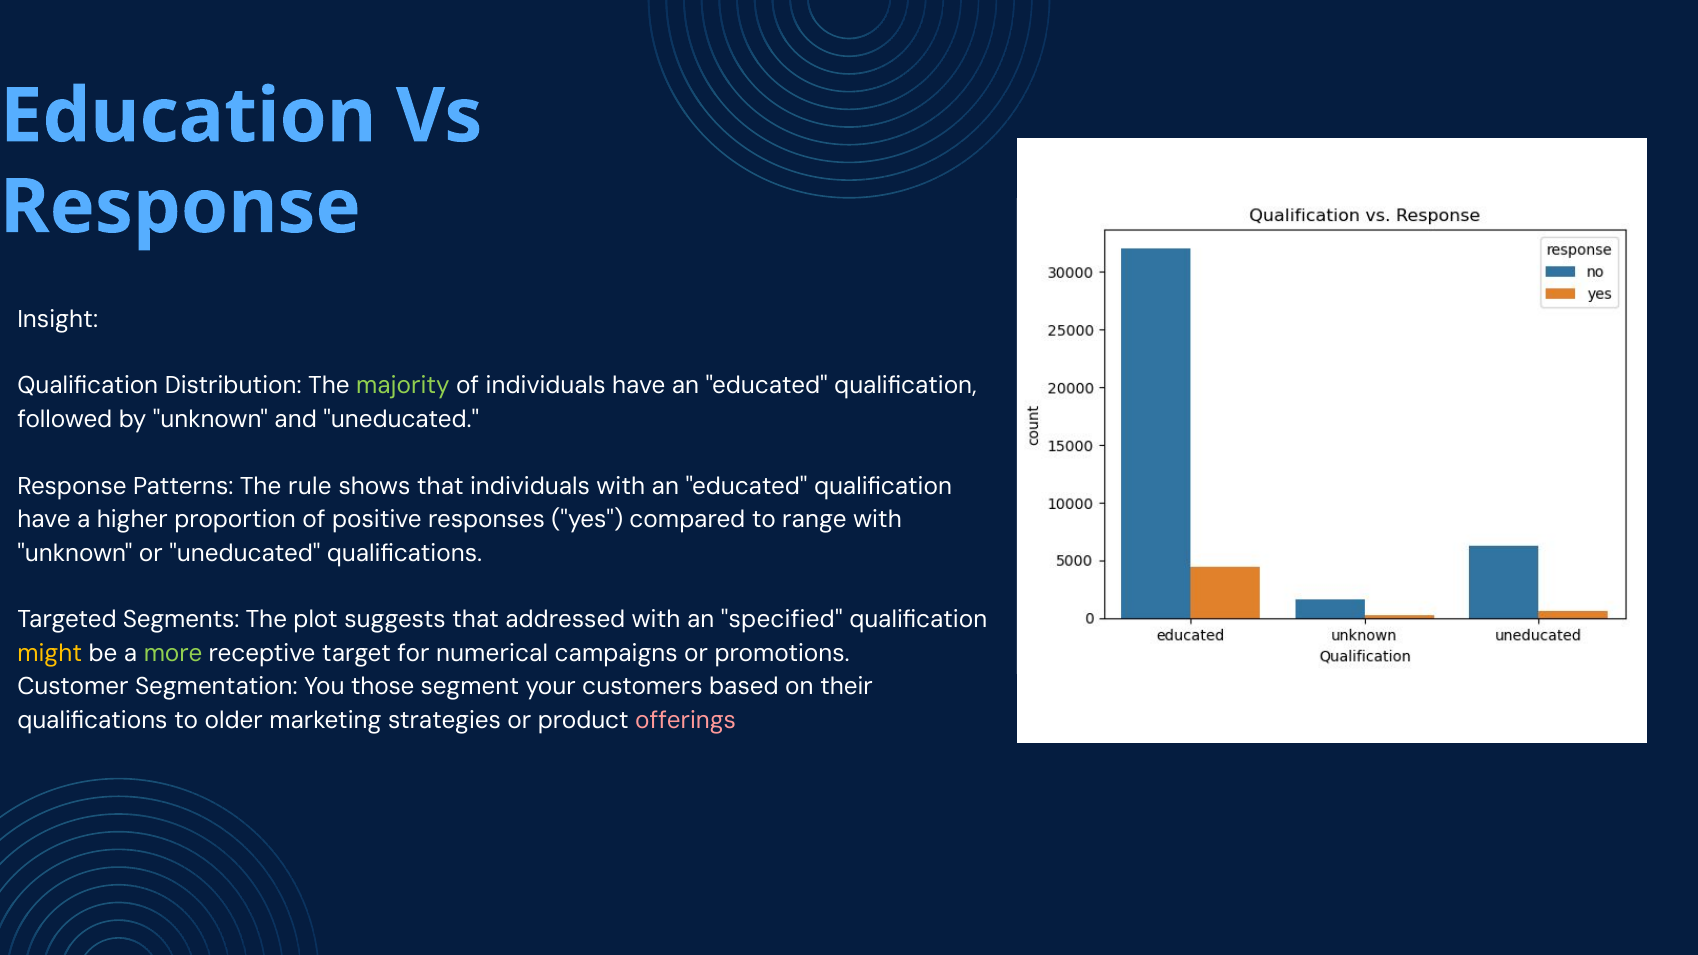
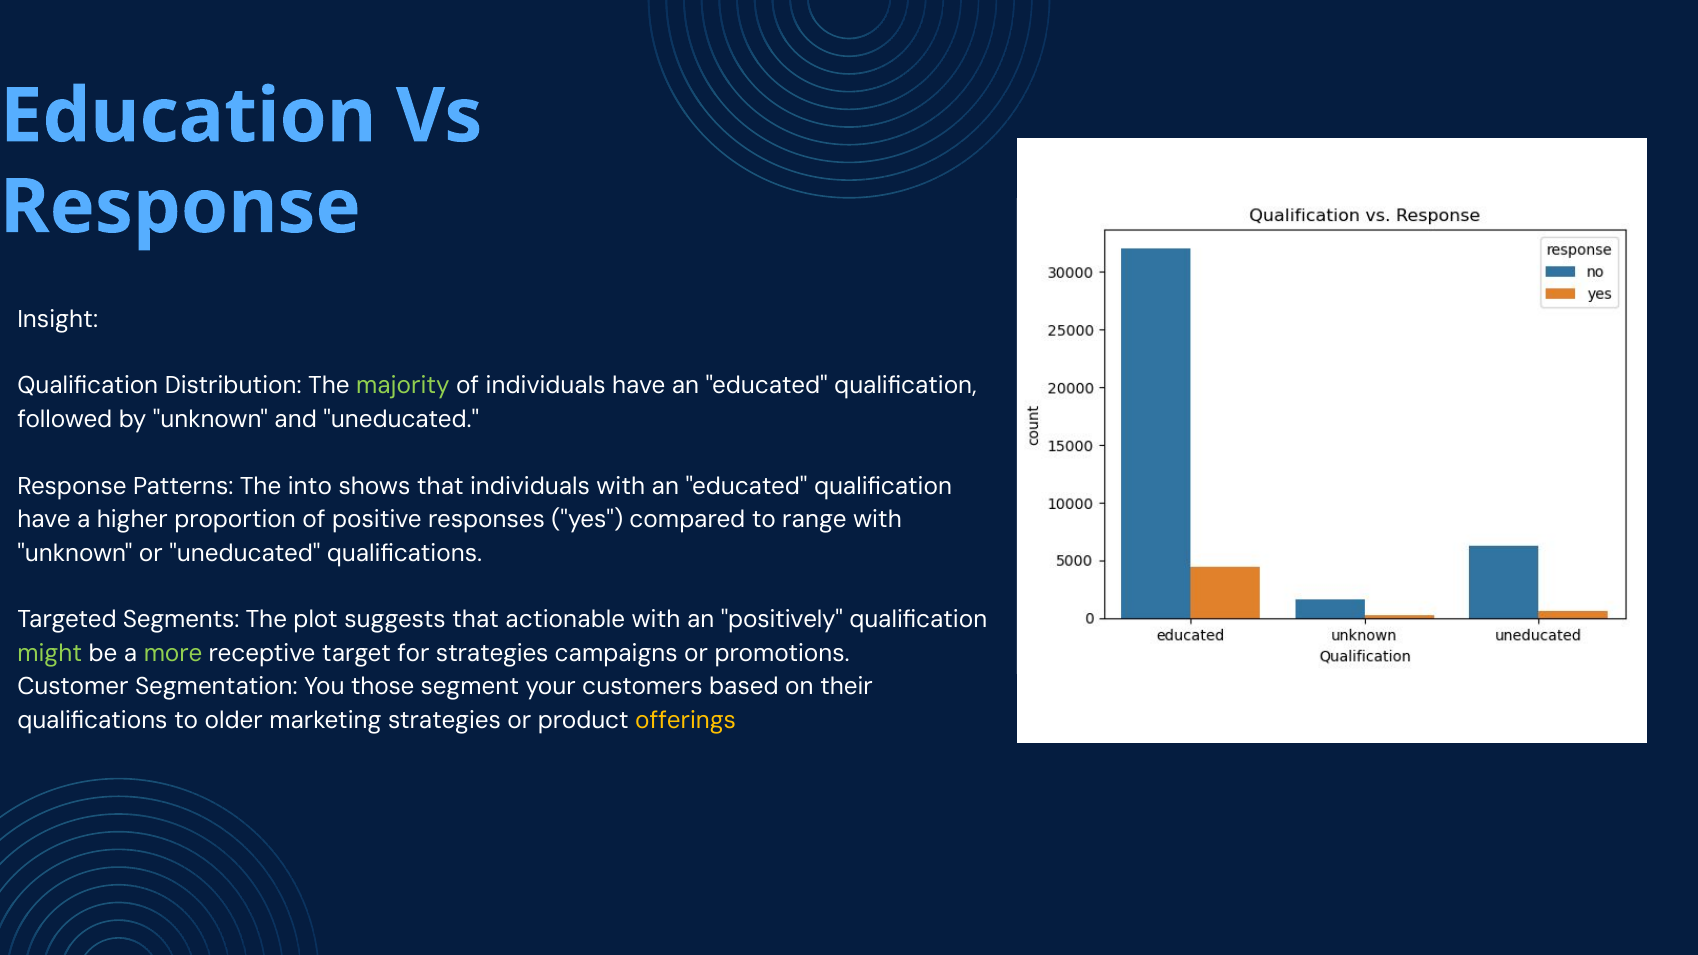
rule: rule -> into (310, 486)
addressed: addressed -> actionable (565, 620)
specified: specified -> positively (782, 620)
might colour: yellow -> light green (50, 653)
for numerical: numerical -> strategies (492, 653)
offerings colour: pink -> yellow (686, 720)
